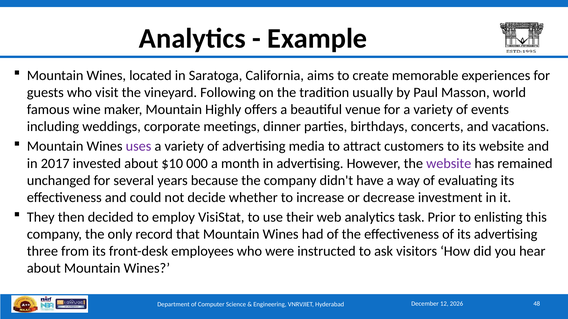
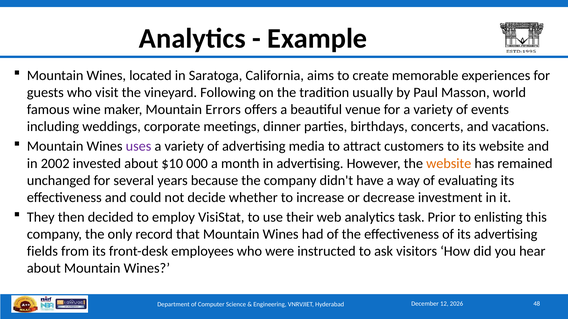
Highly: Highly -> Errors (223, 110)
2017: 2017 -> 2002 (55, 164)
website colour: purple -> orange (449, 164)
three: three -> fields (42, 252)
